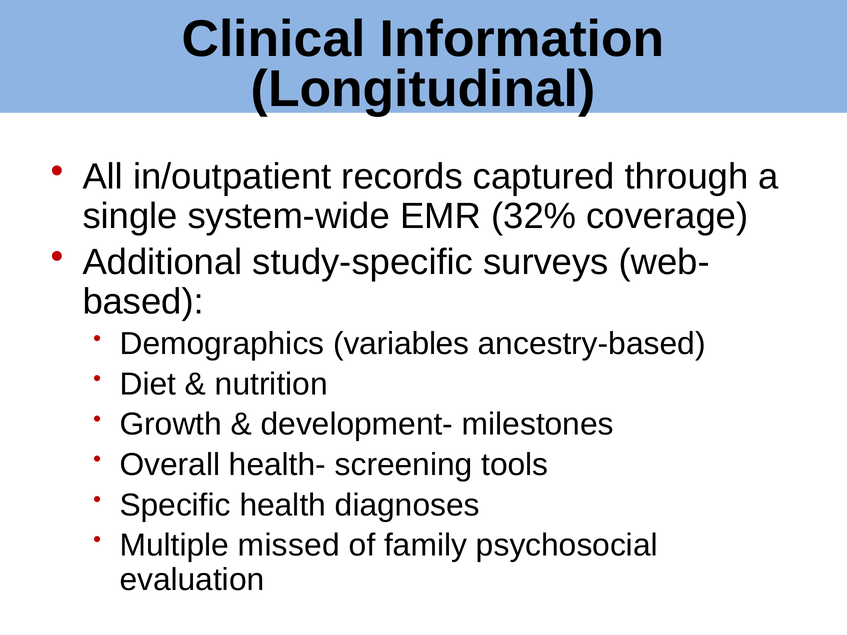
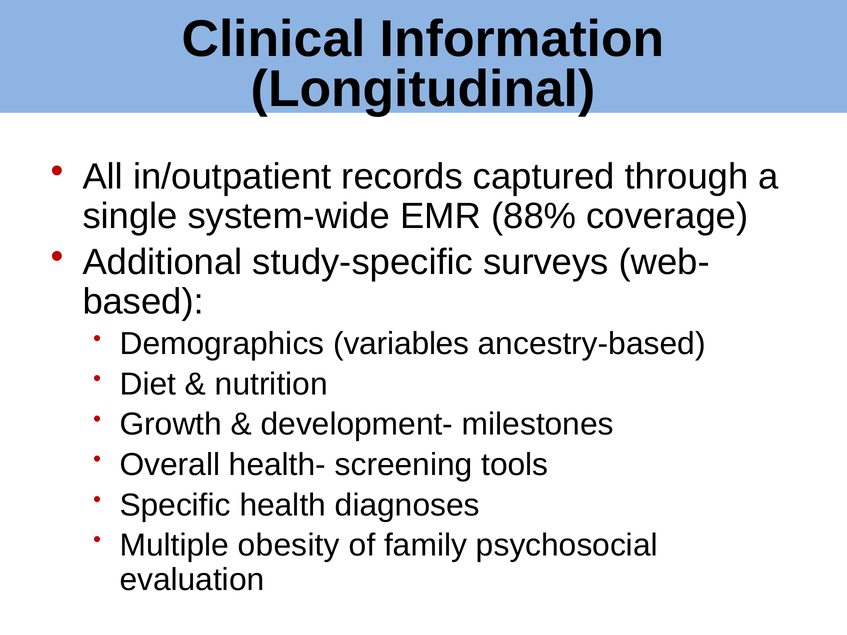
32%: 32% -> 88% (534, 216)
missed: missed -> obesity (289, 546)
